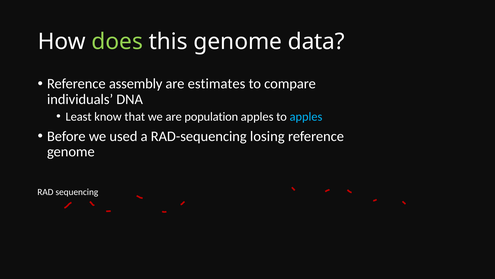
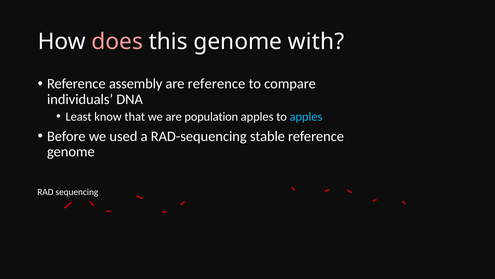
does colour: light green -> pink (117, 42)
data: data -> with (316, 42)
are estimates: estimates -> reference (217, 84)
losing: losing -> stable (267, 136)
